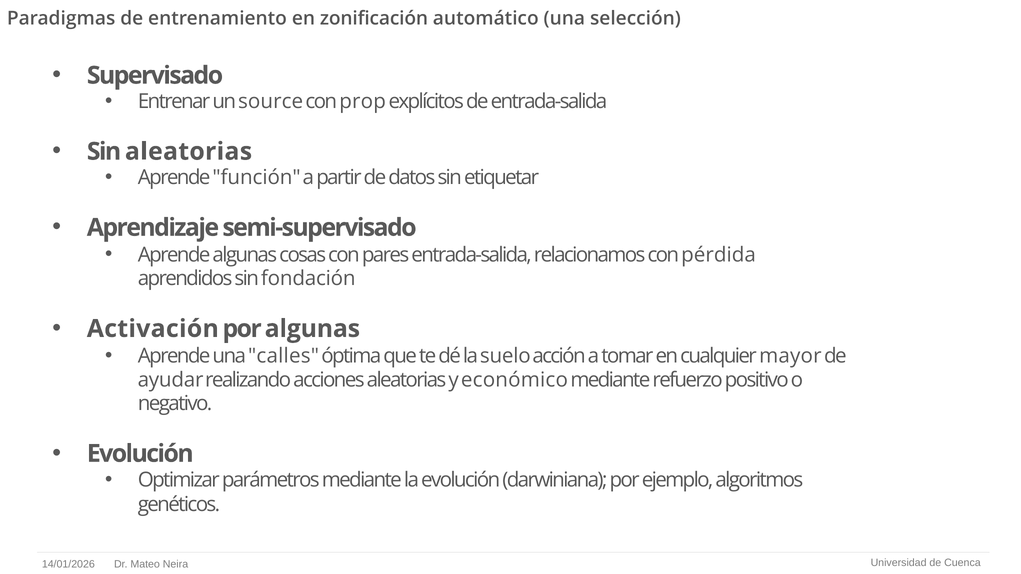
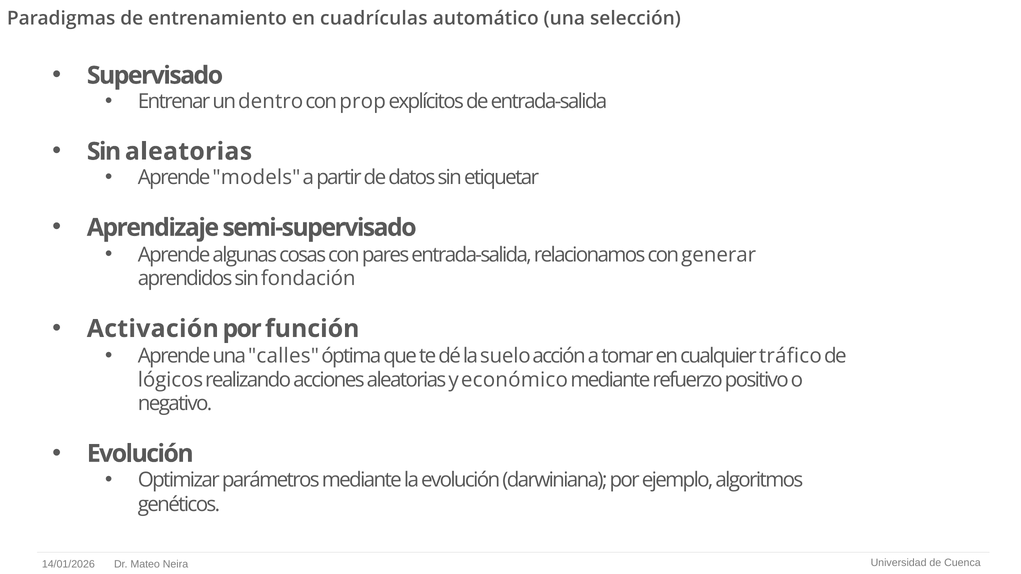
zonificación: zonificación -> cuadrículas (374, 18)
source: source -> dentro (271, 101)
función: función -> models (256, 178)
pérdida: pérdida -> generar (719, 255)
por algunas: algunas -> función (312, 329)
mayor: mayor -> tráfico (790, 356)
ayudar: ayudar -> lógicos (171, 380)
